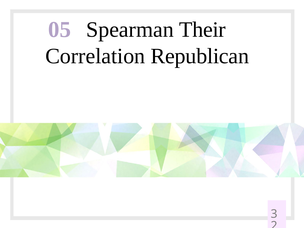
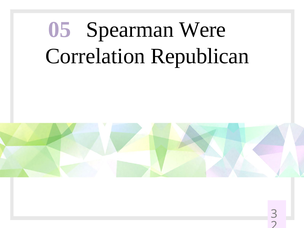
Their: Their -> Were (203, 30)
